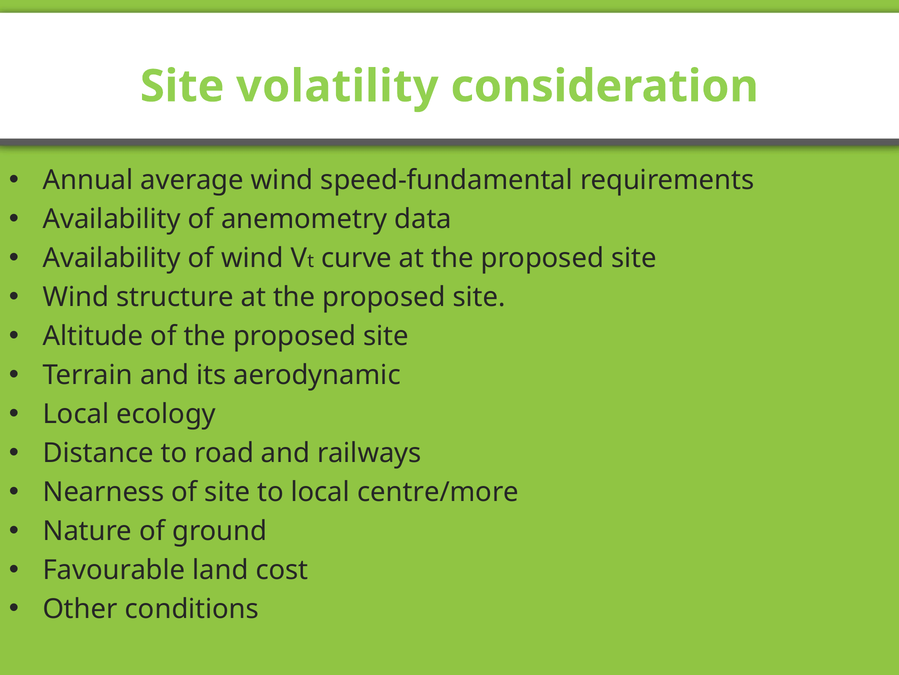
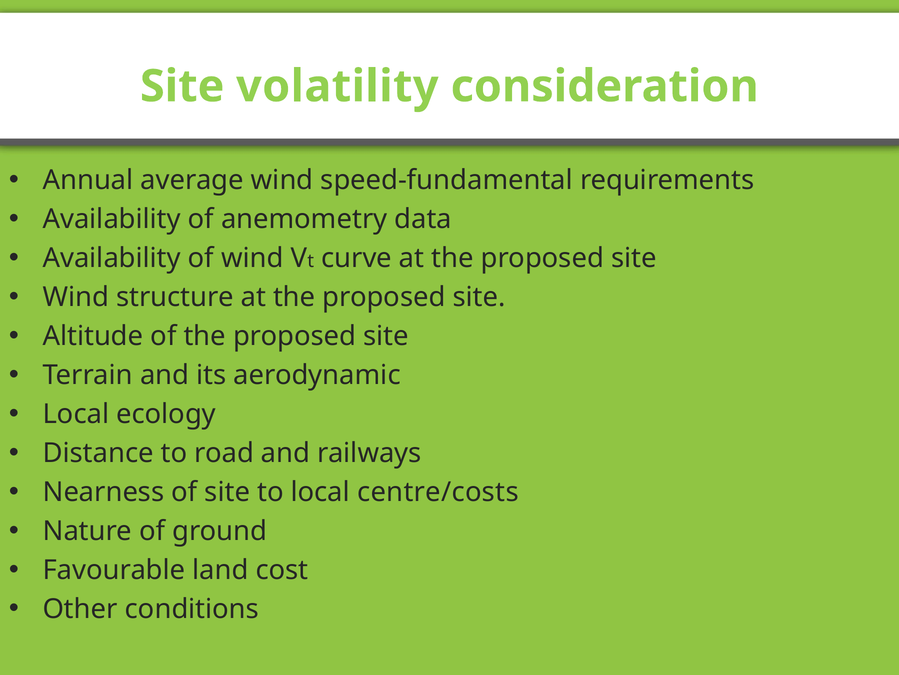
centre/more: centre/more -> centre/costs (438, 492)
